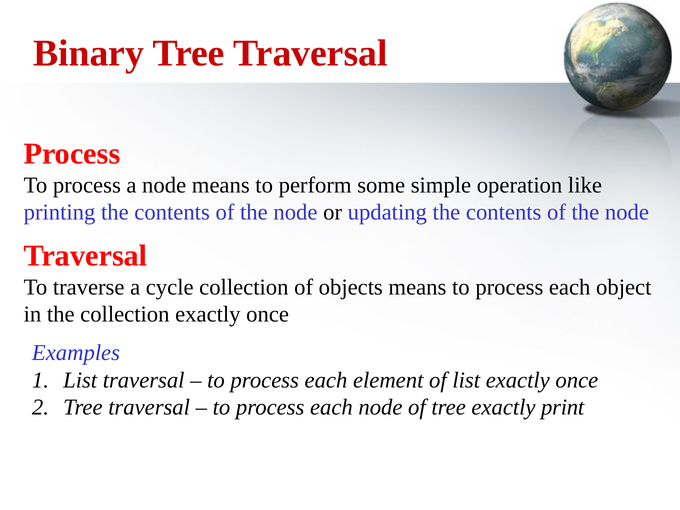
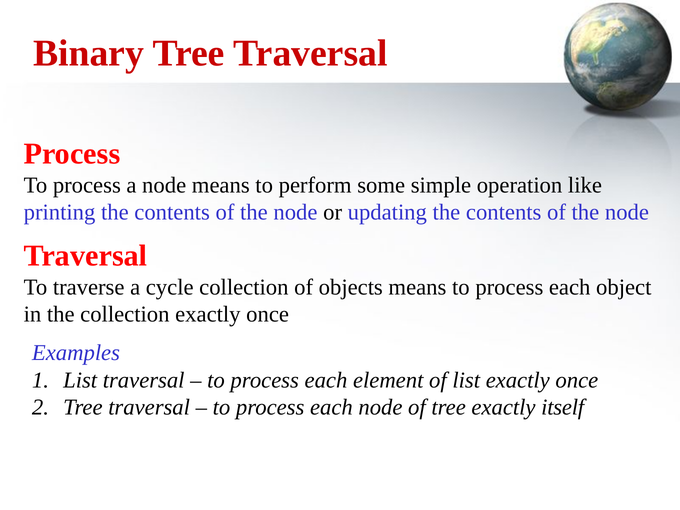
print: print -> itself (563, 407)
